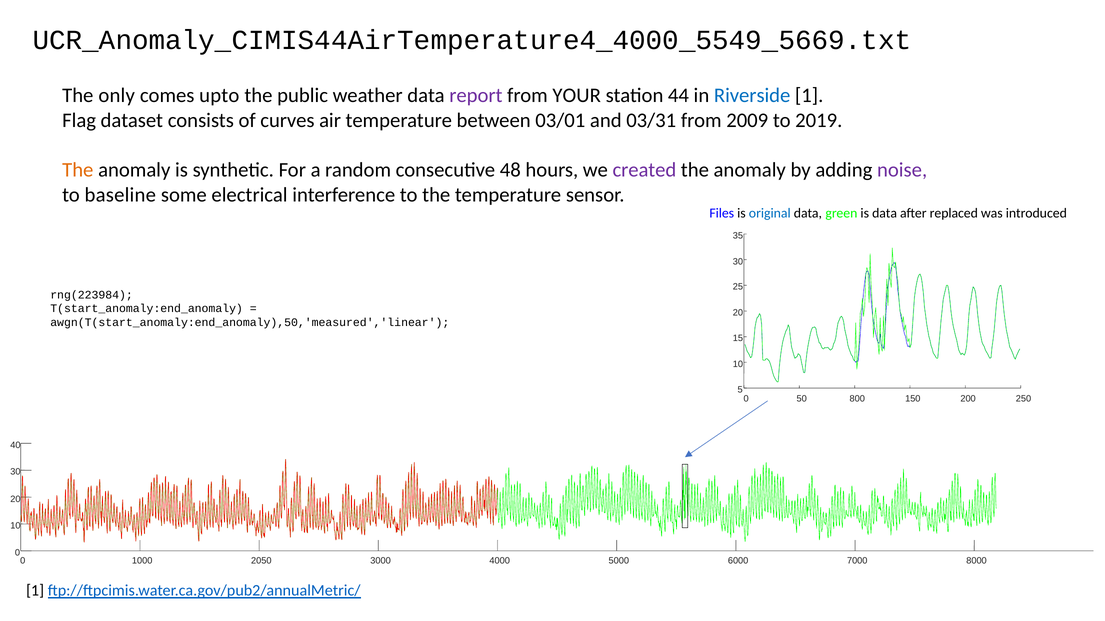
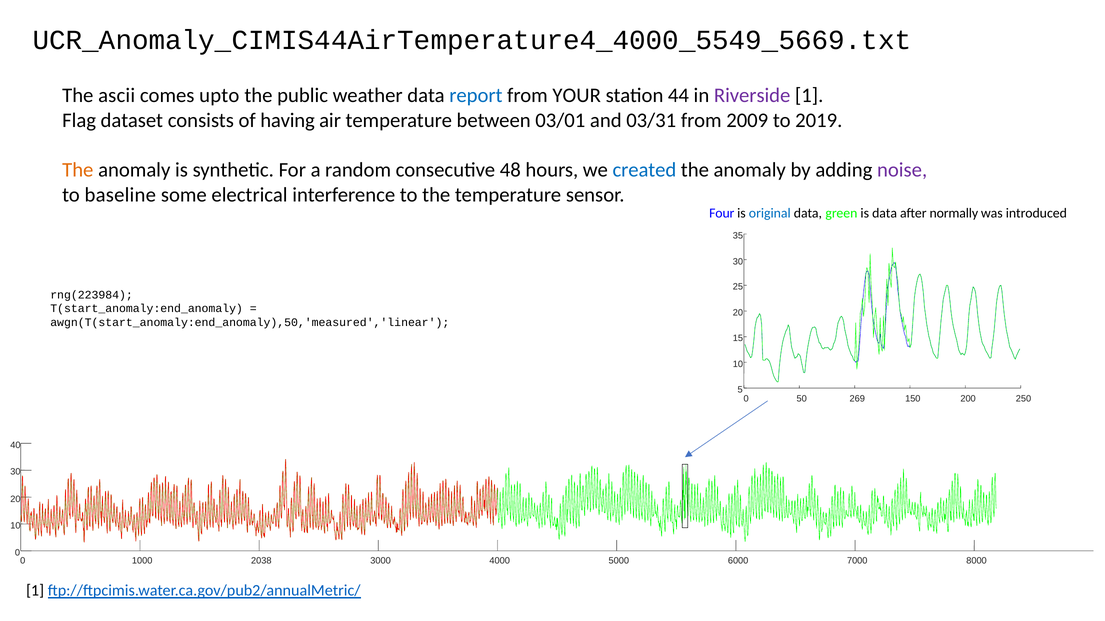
only: only -> ascii (117, 95)
report colour: purple -> blue (476, 95)
Riverside colour: blue -> purple (752, 95)
curves: curves -> having (288, 120)
created colour: purple -> blue (644, 170)
Files: Files -> Four (722, 214)
replaced: replaced -> normally (954, 214)
800: 800 -> 269 (857, 399)
2050: 2050 -> 2038 (261, 561)
